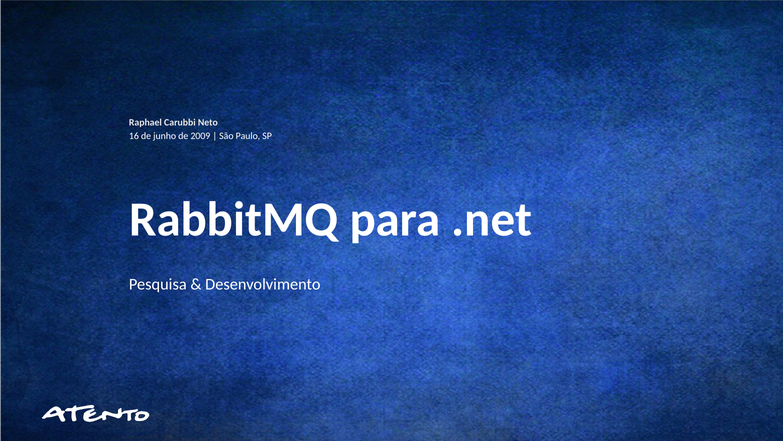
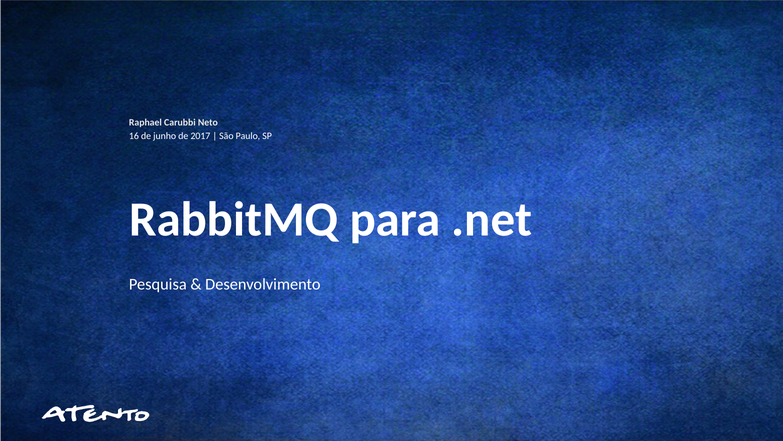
2009: 2009 -> 2017 (200, 136)
